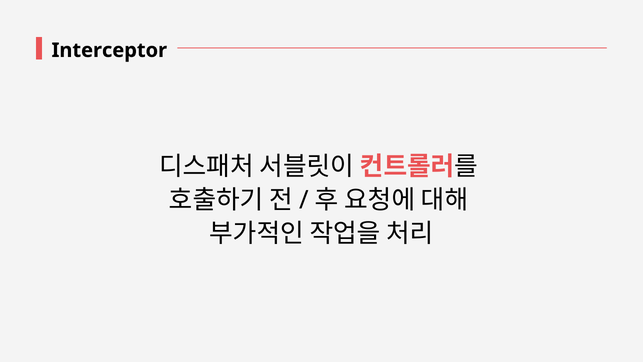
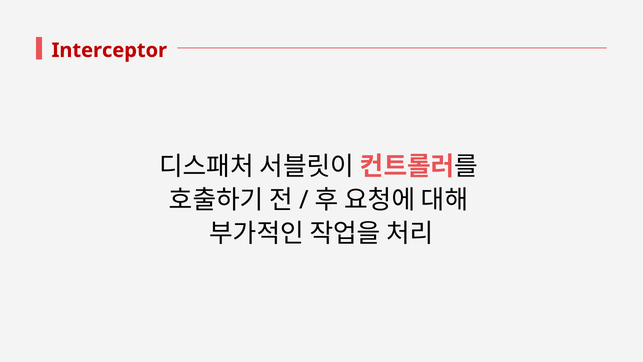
Interceptor colour: black -> red (109, 50)
